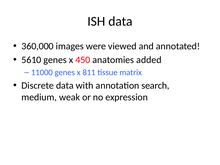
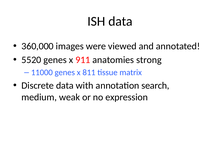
5610: 5610 -> 5520 (31, 60)
450: 450 -> 911 (83, 60)
added: added -> strong (149, 60)
